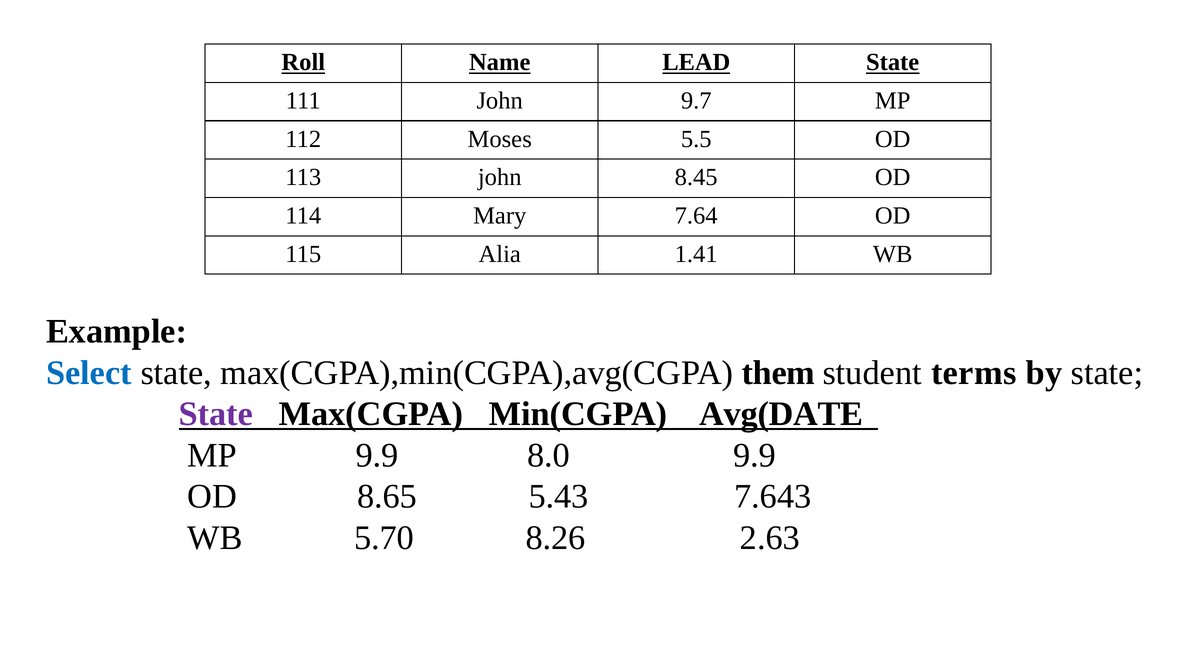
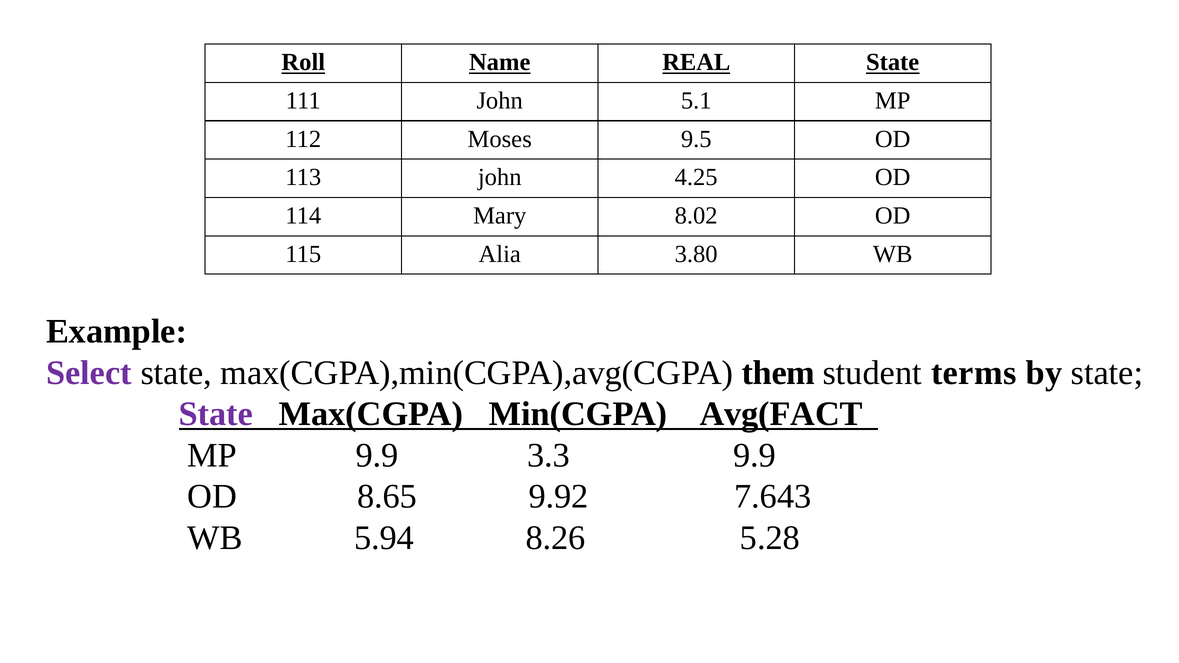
LEAD: LEAD -> REAL (696, 62)
9.7: 9.7 -> 5.1 (696, 101)
5.5: 5.5 -> 9.5 (696, 139)
8.45: 8.45 -> 4.25 (696, 177)
7.64: 7.64 -> 8.02 (696, 216)
1.41: 1.41 -> 3.80 (696, 254)
Select colour: blue -> purple (89, 373)
Avg(DATE: Avg(DATE -> Avg(FACT (781, 414)
8.0: 8.0 -> 3.3 (549, 455)
5.43: 5.43 -> 9.92 (559, 497)
5.70: 5.70 -> 5.94 (384, 538)
2.63: 2.63 -> 5.28 (770, 538)
